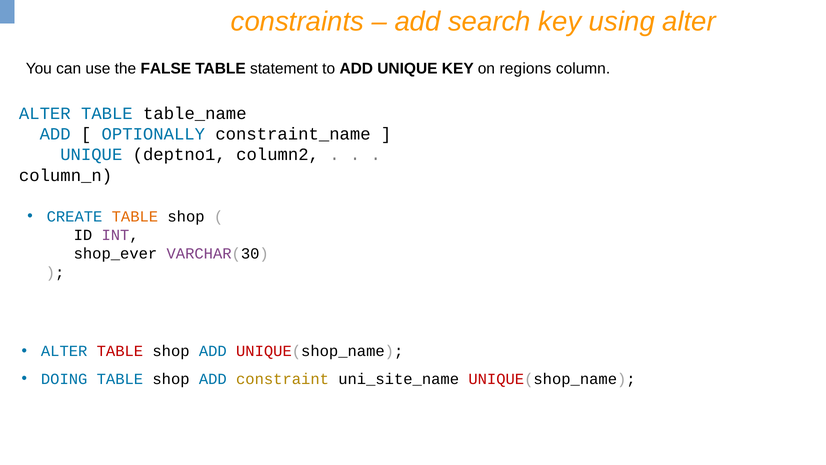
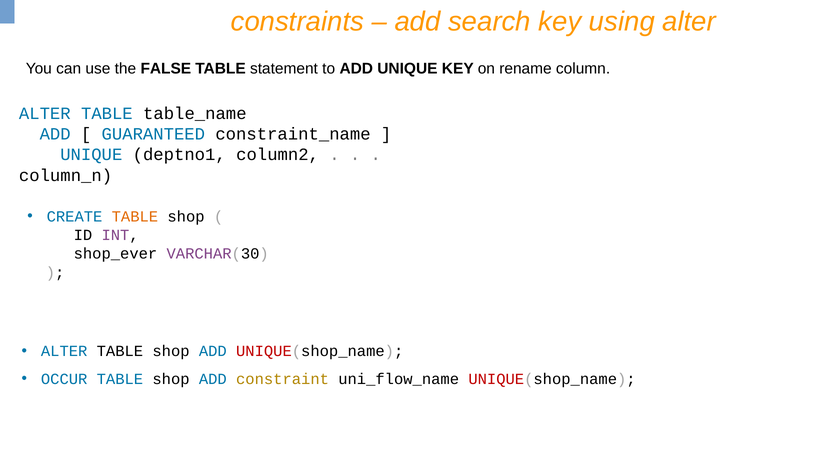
regions: regions -> rename (525, 69)
OPTIONALLY: OPTIONALLY -> GUARANTEED (153, 134)
TABLE colour: red -> black (120, 351)
DOING: DOING -> OCCUR (64, 379)
uni_site_name: uni_site_name -> uni_flow_name (399, 379)
